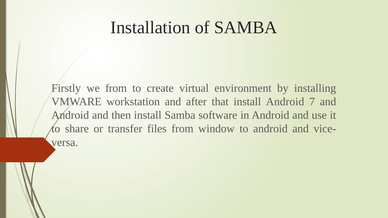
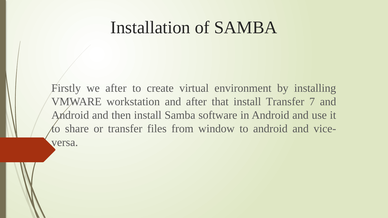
we from: from -> after (116, 88)
install Android: Android -> Transfer (285, 102)
